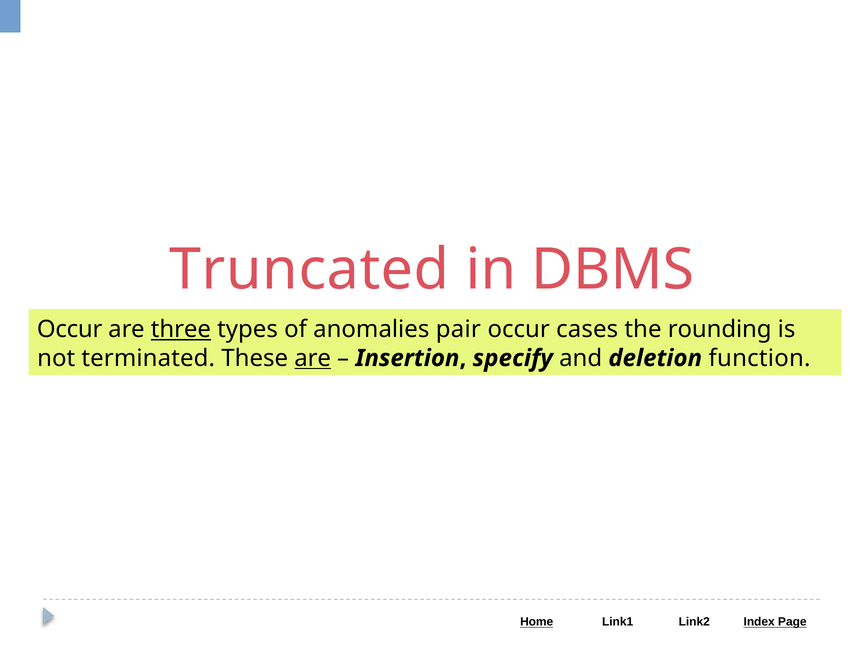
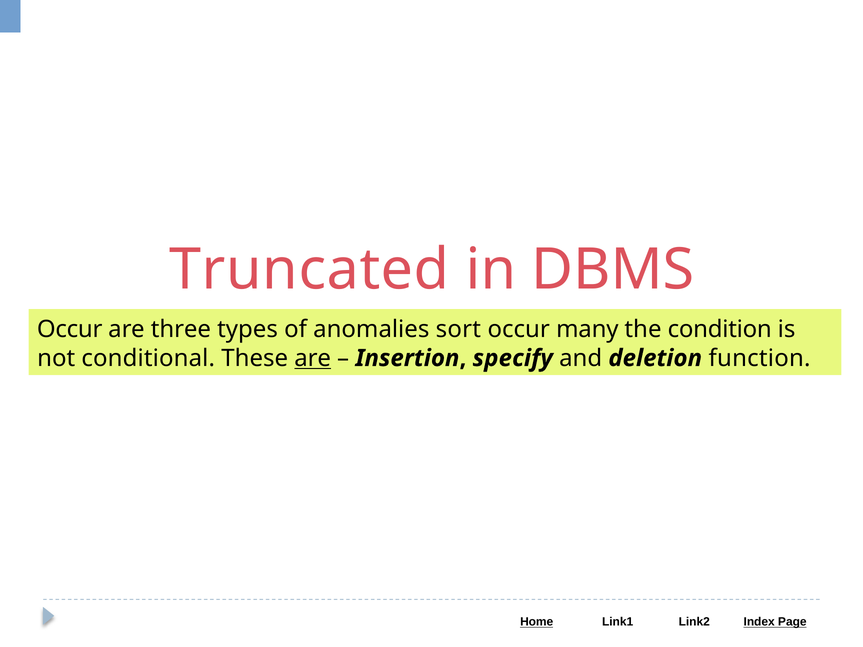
three underline: present -> none (181, 330)
pair: pair -> sort (458, 330)
cases: cases -> many (587, 330)
rounding: rounding -> condition (720, 330)
terminated: terminated -> conditional (148, 358)
